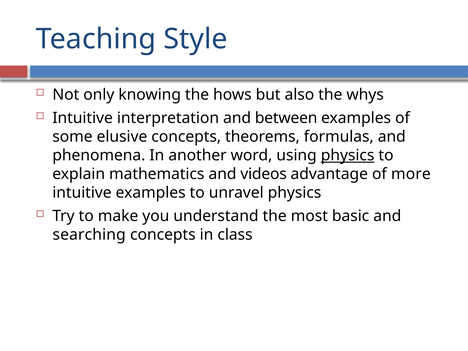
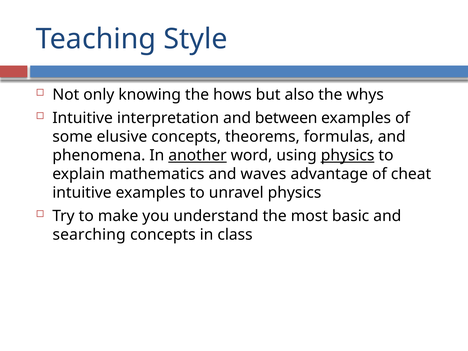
another underline: none -> present (197, 155)
videos: videos -> waves (263, 174)
more: more -> cheat (411, 174)
